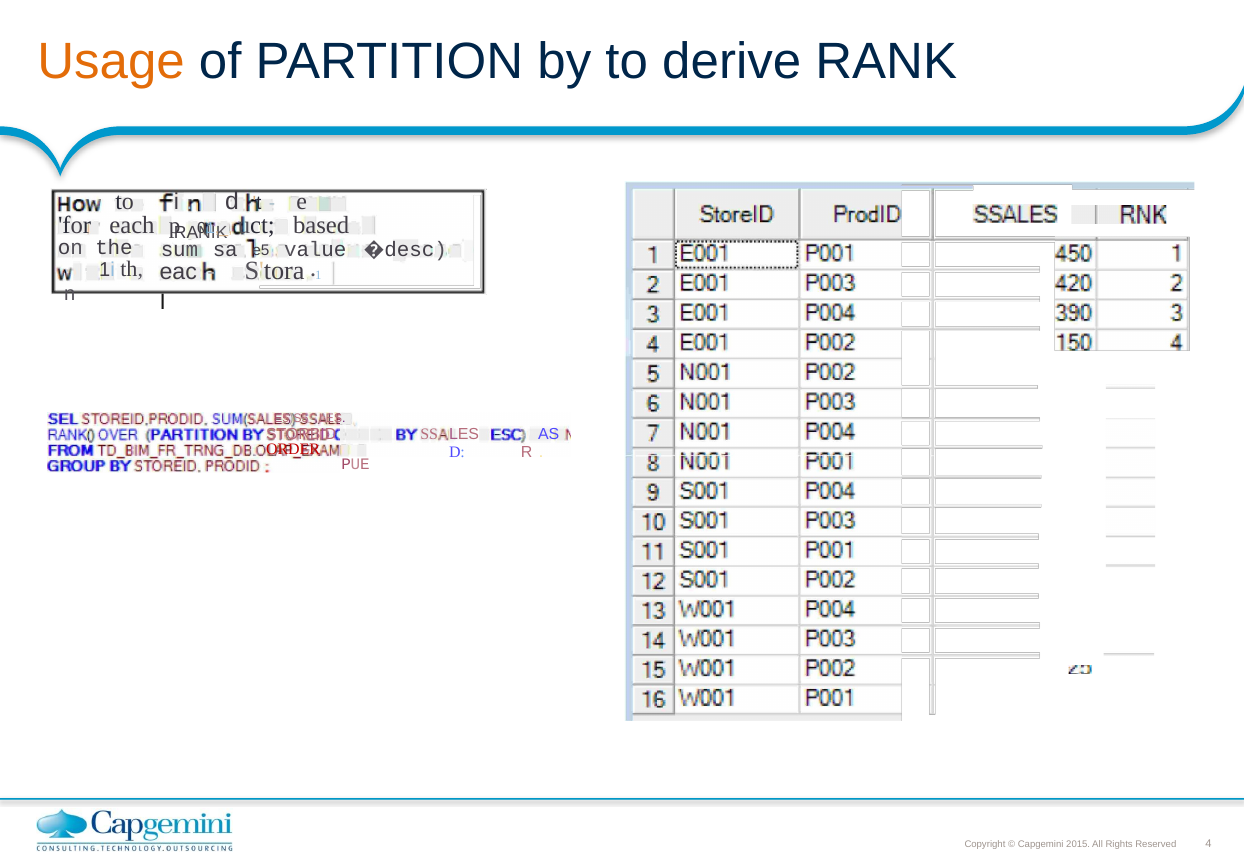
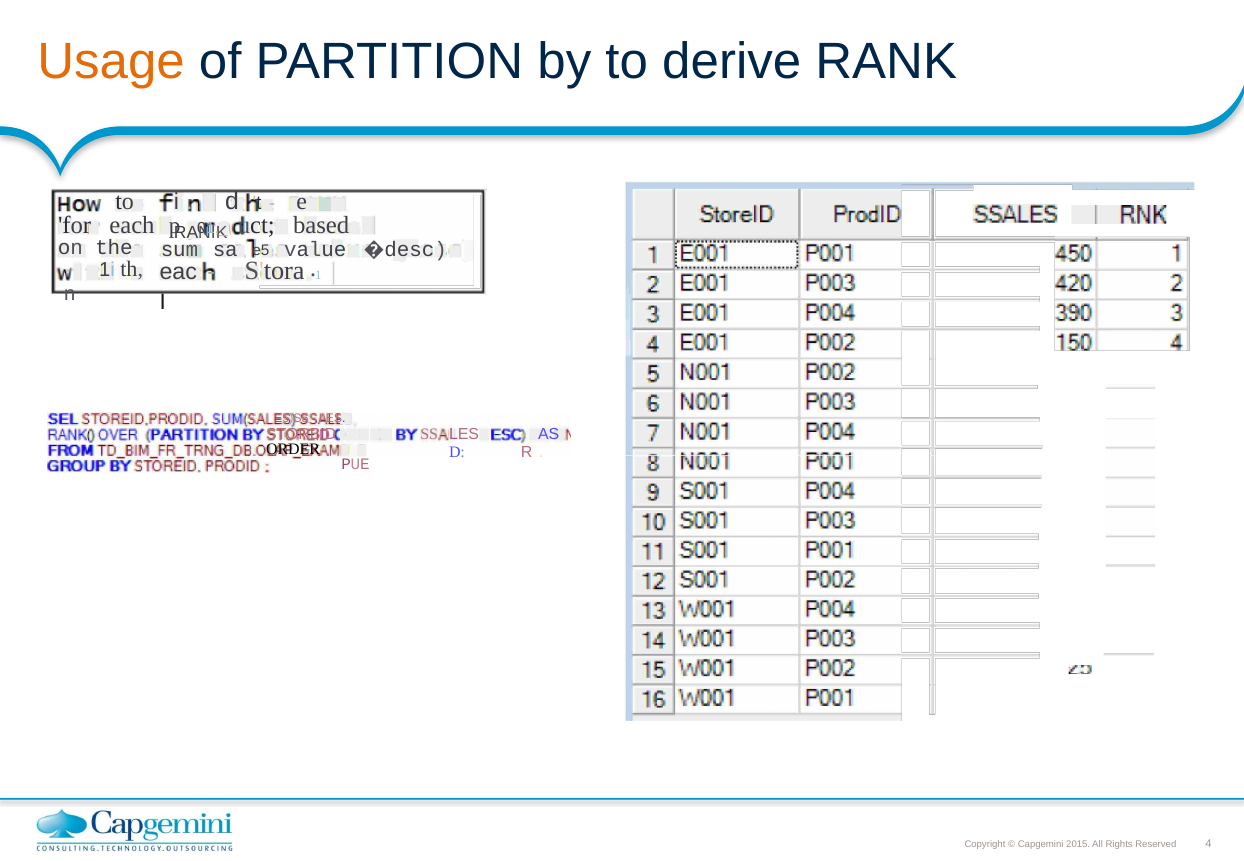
ORDER colour: red -> black (293, 450)
